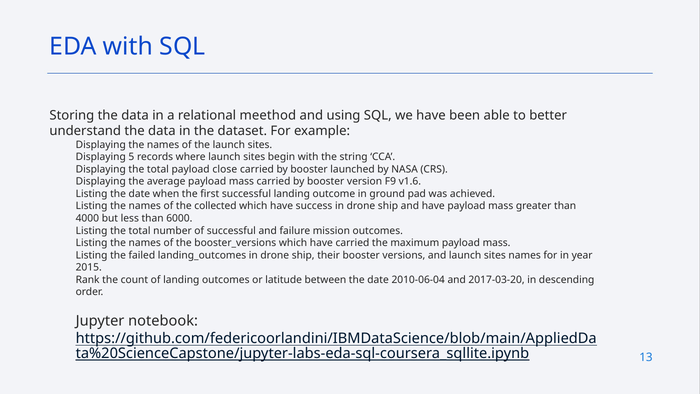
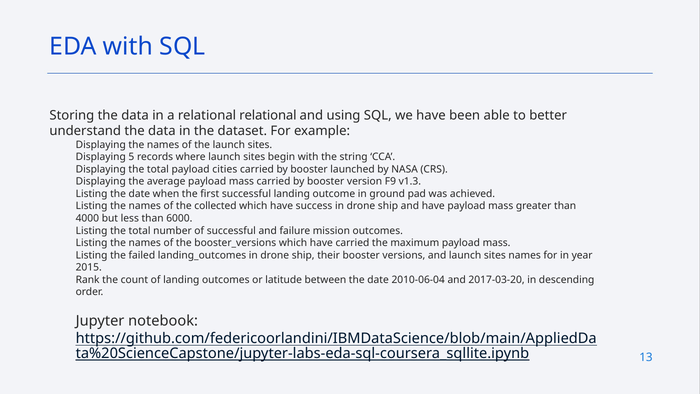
relational meethod: meethod -> relational (268, 115)
close: close -> cities (225, 169)
v1.6: v1.6 -> v1.3 (410, 181)
